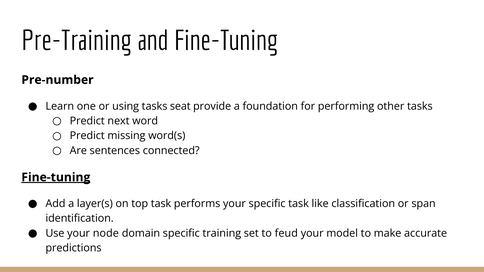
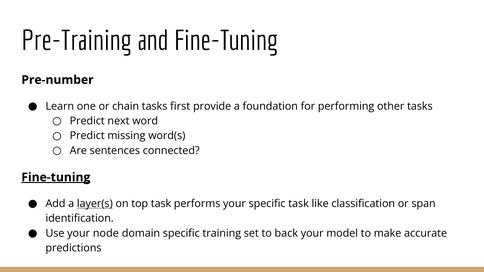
using: using -> chain (126, 106)
seat: seat -> first (180, 106)
layer(s underline: none -> present (95, 204)
feud: feud -> back (286, 233)
